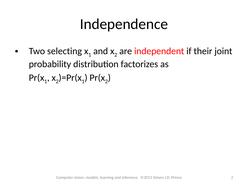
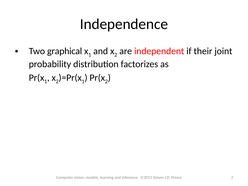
selecting: selecting -> graphical (65, 51)
